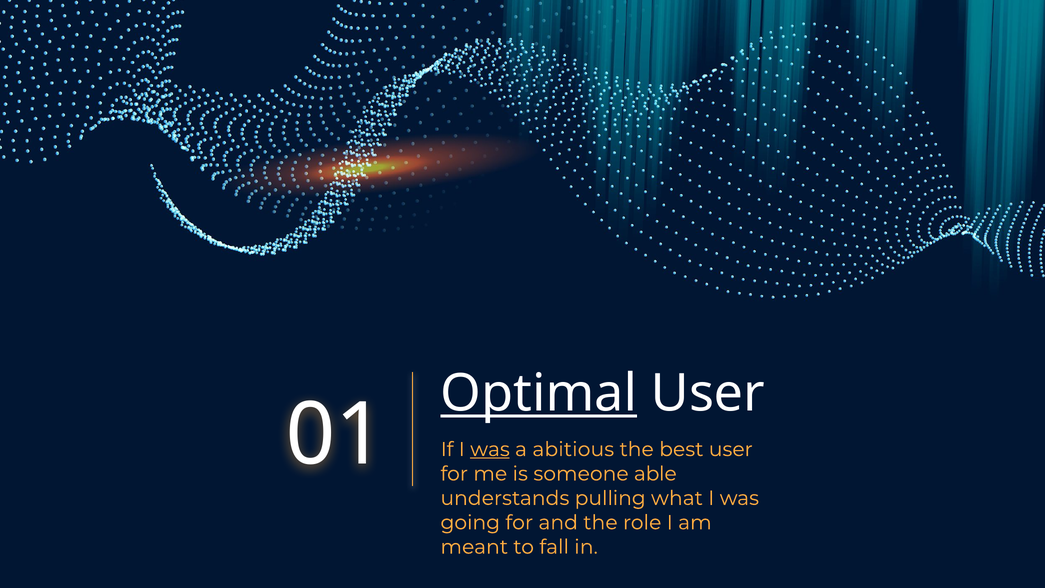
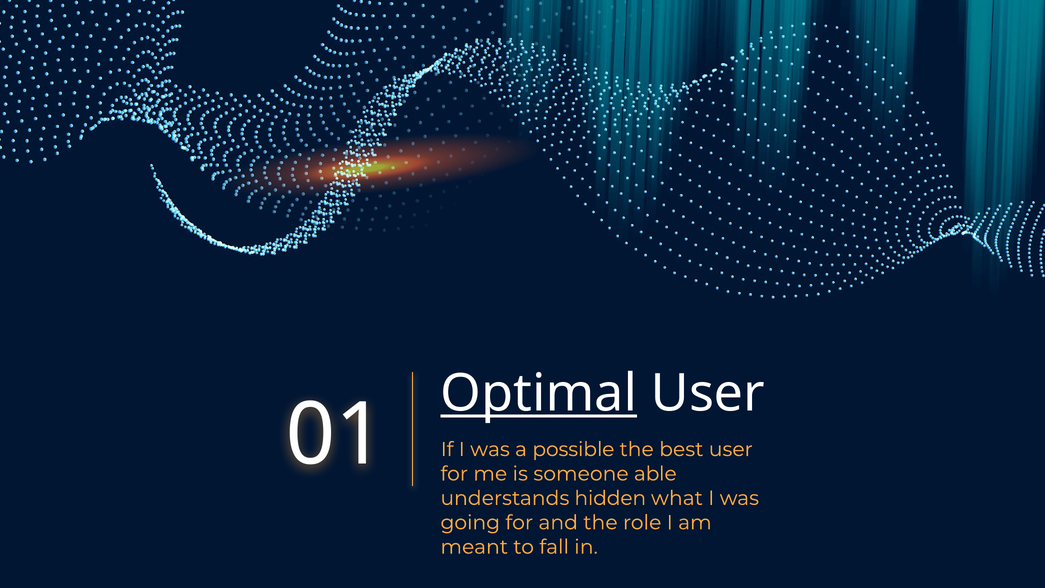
was underline: present -> none (490, 449)
abitious: abitious -> possible (573, 449)
pulling: pulling -> hidden (610, 498)
